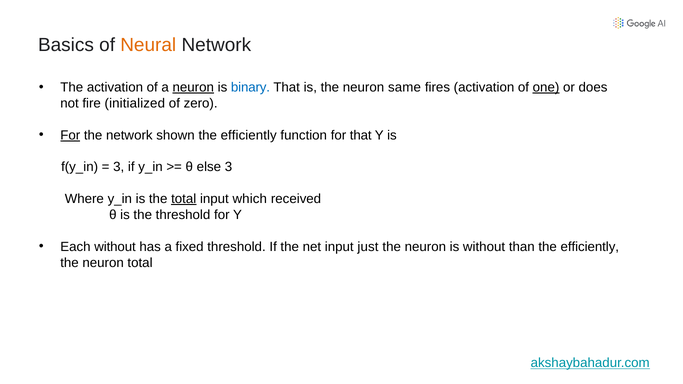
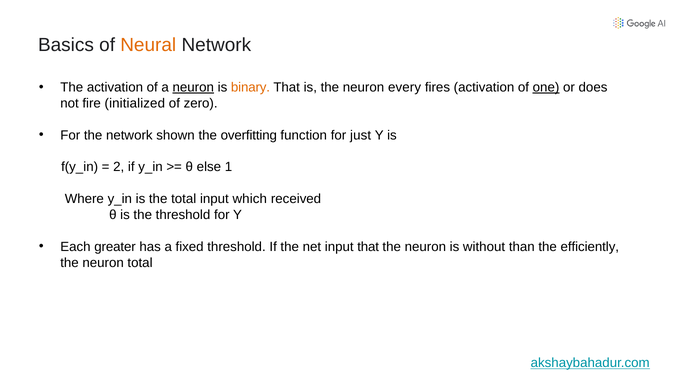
binary colour: blue -> orange (250, 87)
same: same -> every (405, 87)
For underline: present -> none (70, 135)
shown the efficiently: efficiently -> overfitting (249, 135)
for that: that -> just (361, 135)
3: 3 -> 2 (119, 167)
else 3: 3 -> 1 (228, 167)
total underline: present -> none (184, 199)
Each without: without -> greater (115, 247)
input just: just -> that (368, 247)
